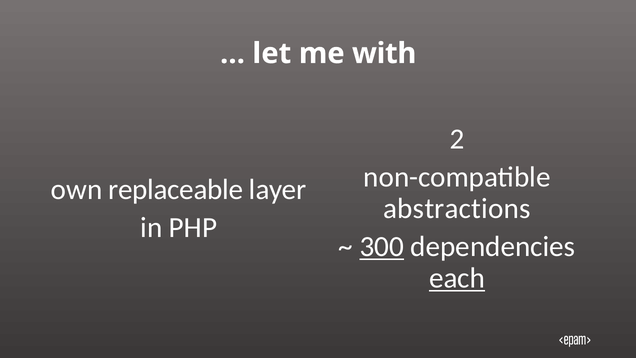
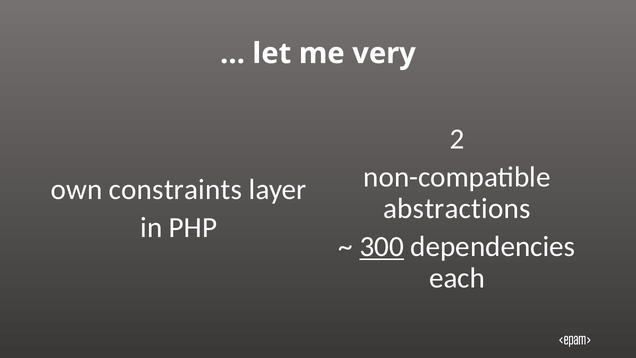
with: with -> very (384, 53)
replaceable: replaceable -> constraints (176, 189)
each underline: present -> none (457, 278)
